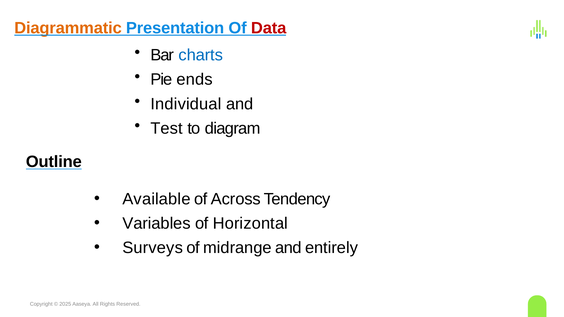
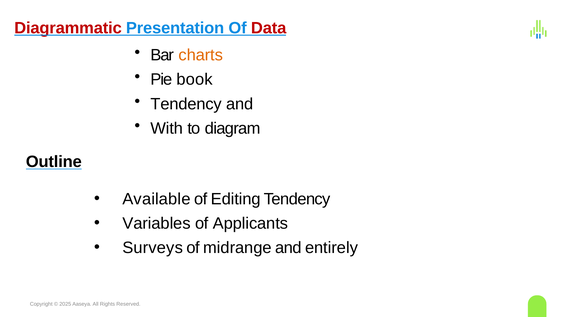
Diagrammatic colour: orange -> red (68, 28)
charts colour: blue -> orange (201, 55)
ends: ends -> book (195, 80)
Individual: Individual -> Tendency (186, 104)
Test: Test -> With (167, 128)
Across: Across -> Editing (236, 199)
Horizontal: Horizontal -> Applicants (250, 224)
